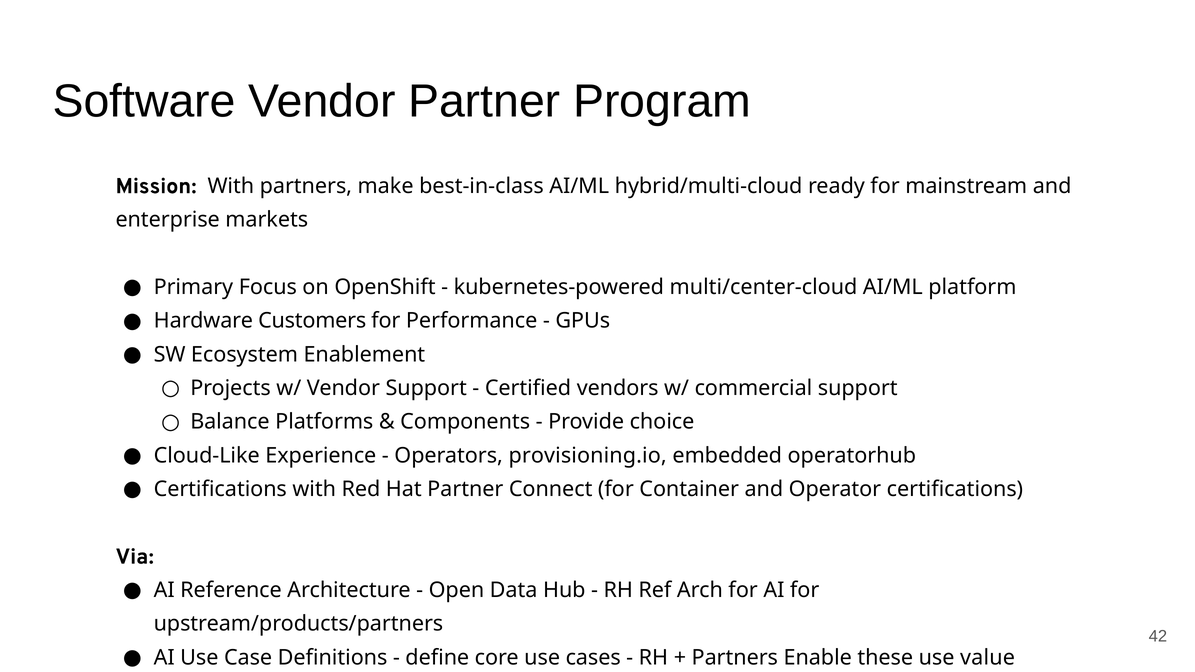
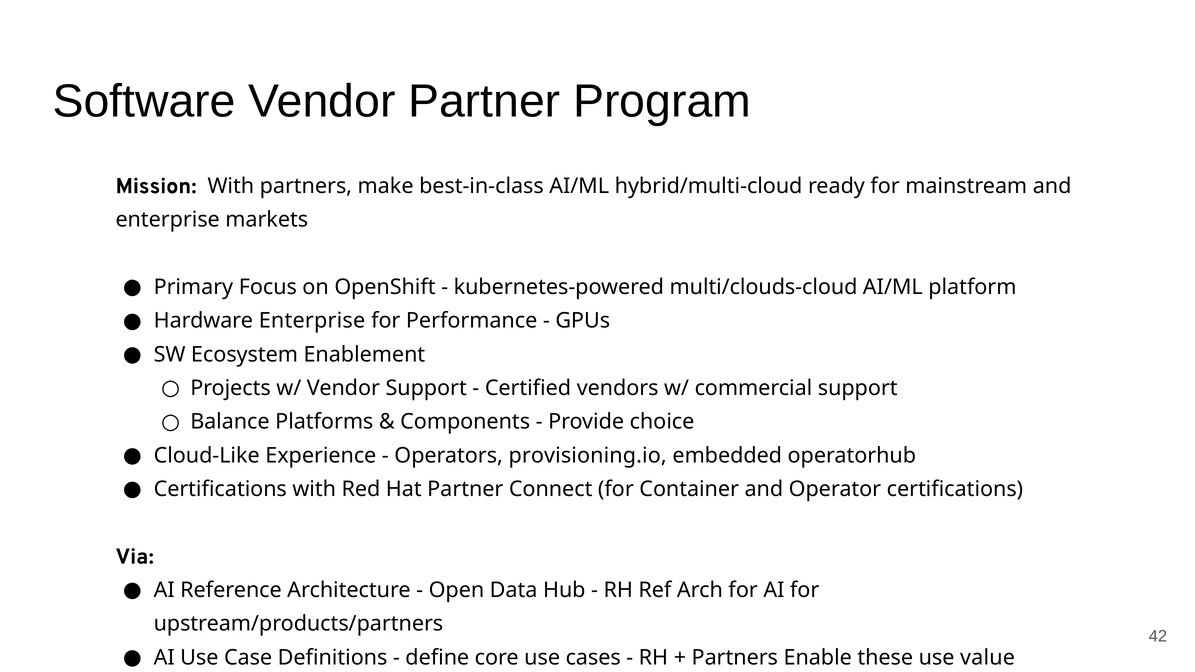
multi/center-cloud: multi/center-cloud -> multi/clouds-cloud (764, 287)
Hardware Customers: Customers -> Enterprise (312, 321)
